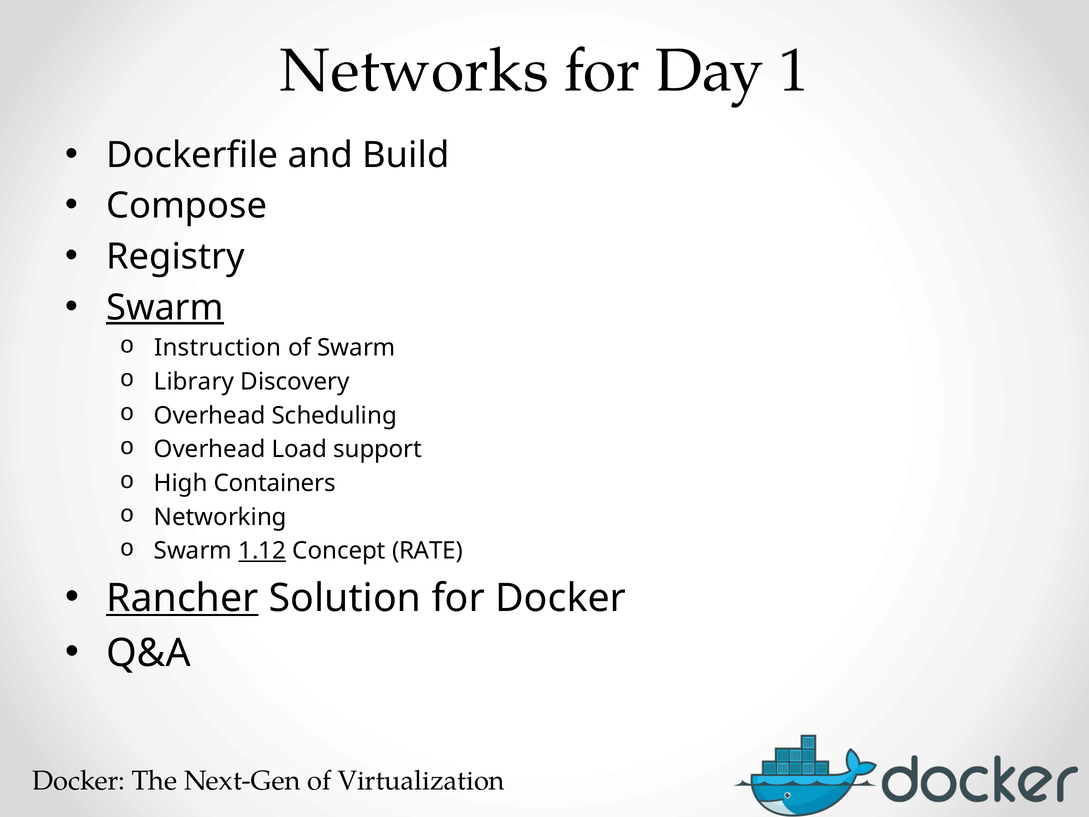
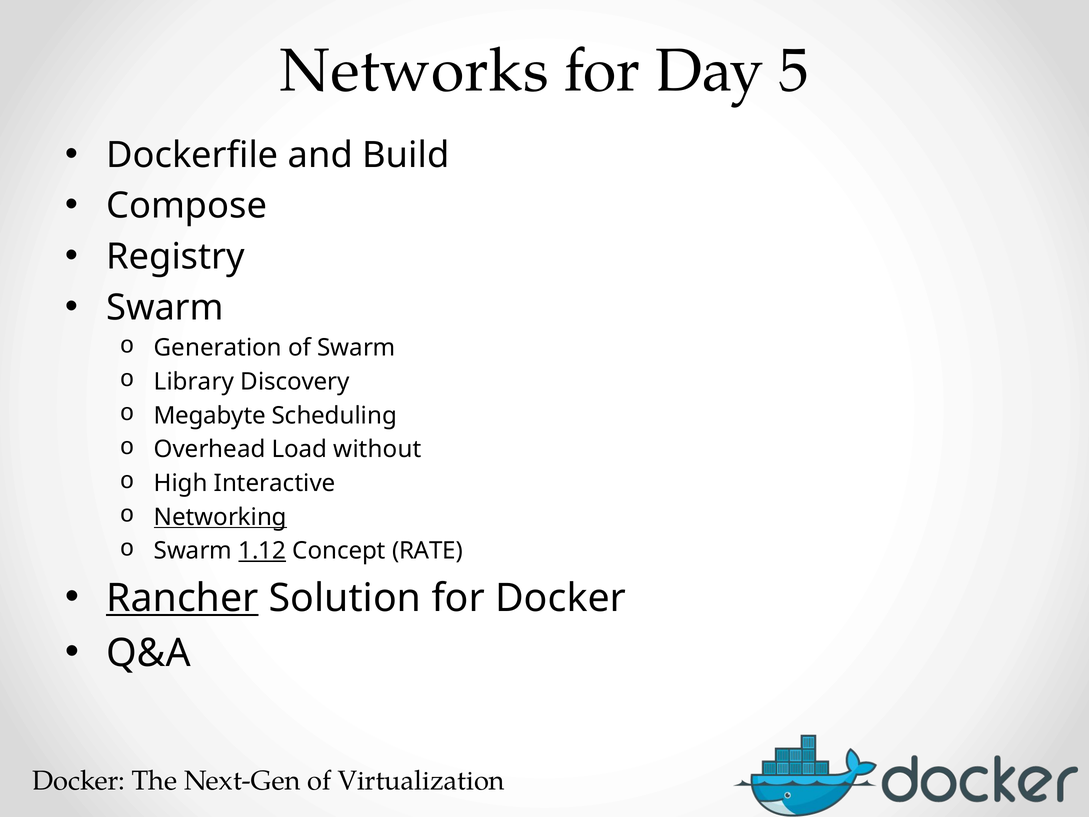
1: 1 -> 5 (794, 71)
Swarm underline: present -> none (165, 308)
Instruction: Instruction -> Generation (218, 348)
Overhead: Overhead -> Megabyte (210, 415)
support: support -> without (377, 449)
Containers: Containers -> Interactive (275, 483)
Networking underline: none -> present (220, 517)
